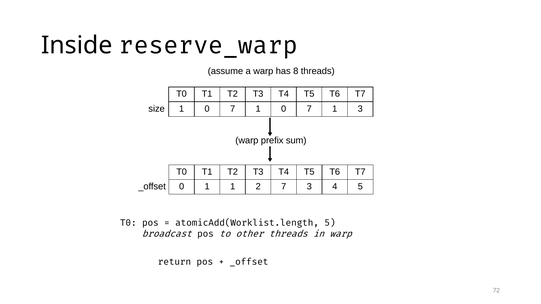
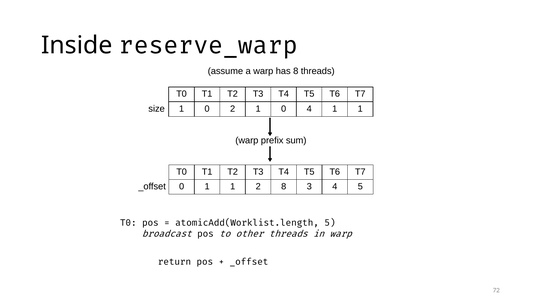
7: 7 -> 2 (233, 109)
7: 7 -> 4 (309, 109)
3: 3 -> 1 (360, 109)
2 7: 7 -> 8 (284, 187)
